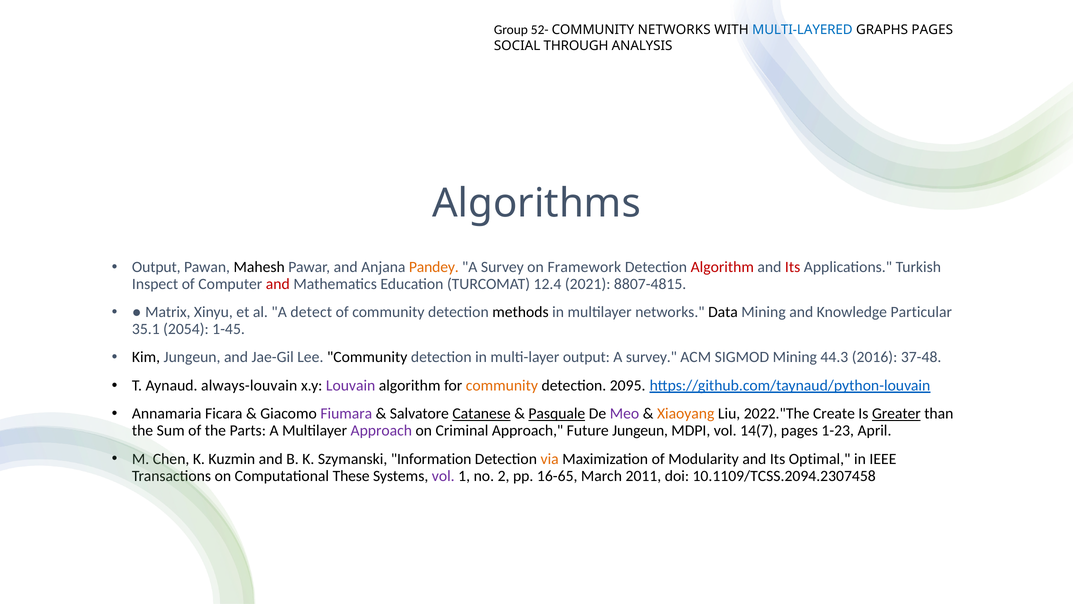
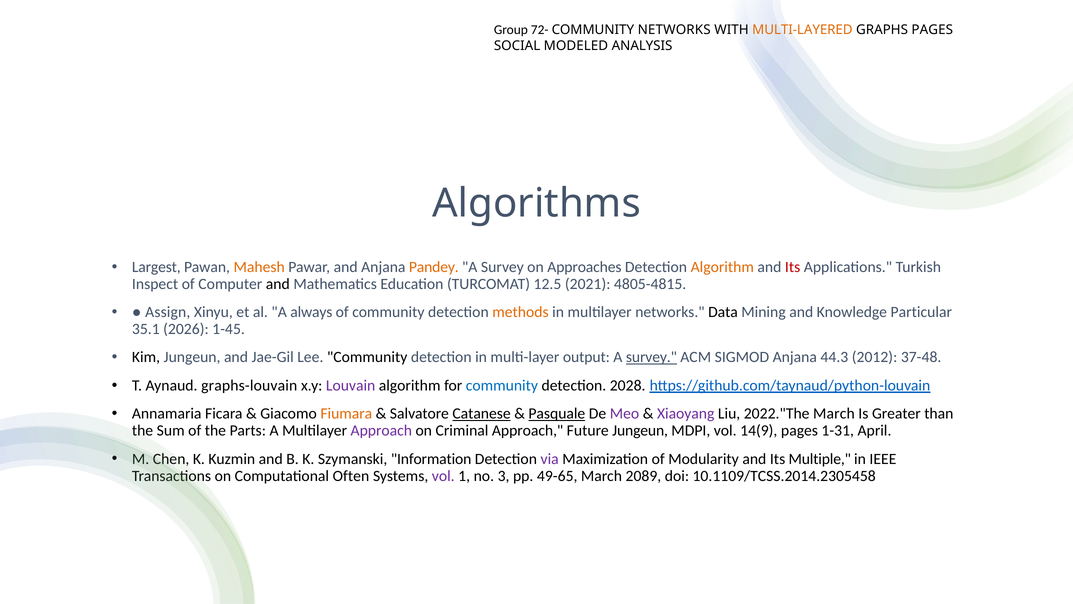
52-: 52- -> 72- (540, 30)
MULTI-LAYERED colour: blue -> orange (802, 30)
THROUGH: THROUGH -> MODELED (576, 46)
Output: Output -> Largest (156, 267)
Mahesh colour: black -> orange (259, 267)
Framework: Framework -> Approaches (584, 267)
Algorithm colour: red -> orange (722, 267)
and colour: red -> black (278, 284)
12.4: 12.4 -> 12.5 (547, 284)
8807-4815: 8807-4815 -> 4805-4815 (650, 284)
Matrix: Matrix -> Assign (168, 312)
detect: detect -> always (311, 312)
methods colour: black -> orange (520, 312)
2054: 2054 -> 2026 (186, 329)
survey underline: none -> present (651, 357)
SIGMOD Mining: Mining -> Anjana (795, 357)
2016: 2016 -> 2012 (875, 357)
always-louvain: always-louvain -> graphs-louvain (249, 385)
community colour: orange -> blue (502, 385)
2095: 2095 -> 2028 (628, 385)
Fiumara colour: purple -> orange (346, 413)
Xiaoyang colour: orange -> purple (686, 413)
2022."The Create: Create -> March (834, 413)
Greater underline: present -> none (896, 413)
14(7: 14(7 -> 14(9 (759, 430)
1-23: 1-23 -> 1-31 (838, 430)
via colour: orange -> purple (550, 459)
Optimal: Optimal -> Multiple (820, 459)
These: These -> Often (351, 475)
2: 2 -> 3 (504, 475)
16-65: 16-65 -> 49-65 (557, 475)
2011: 2011 -> 2089 (643, 475)
10.1109/TCSS.2094.2307458: 10.1109/TCSS.2094.2307458 -> 10.1109/TCSS.2014.2305458 (784, 475)
